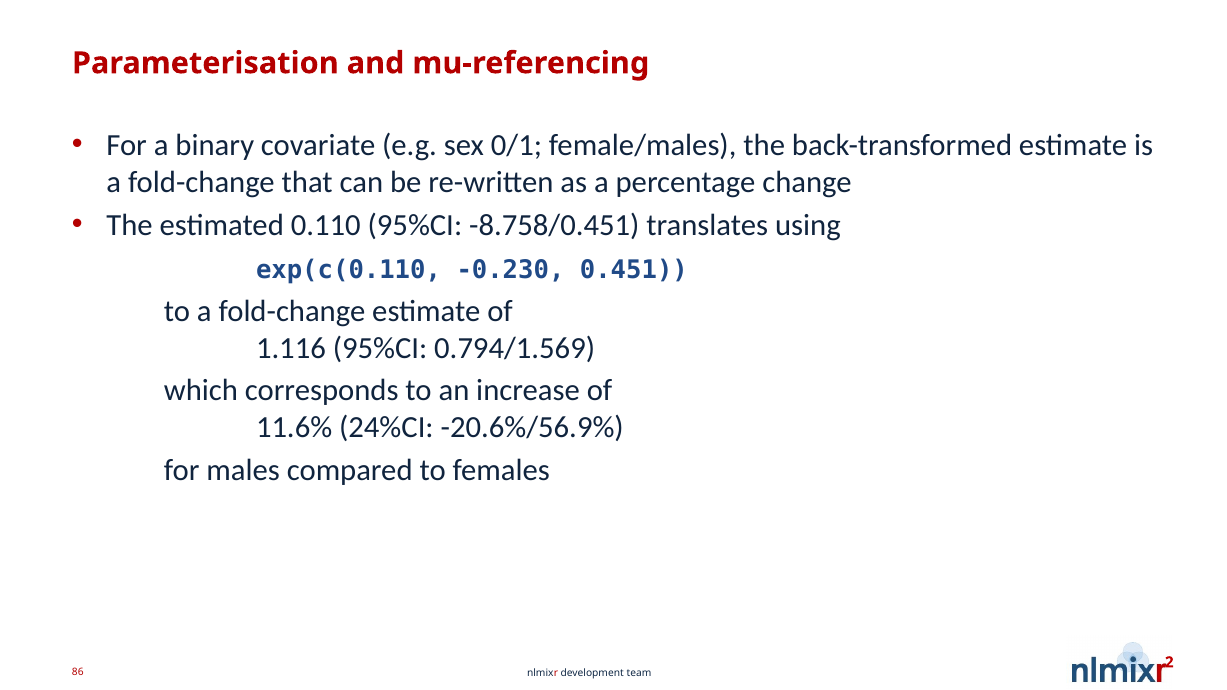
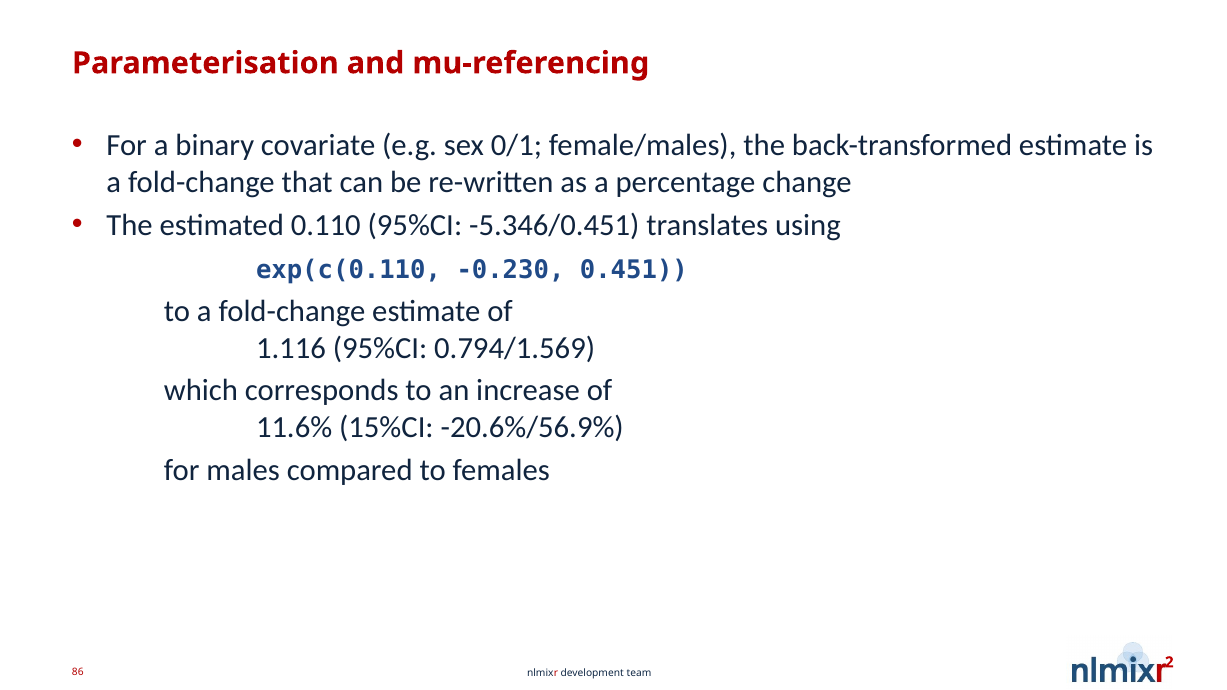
-8.758/0.451: -8.758/0.451 -> -5.346/0.451 (554, 225)
24%CI: 24%CI -> 15%CI (386, 428)
